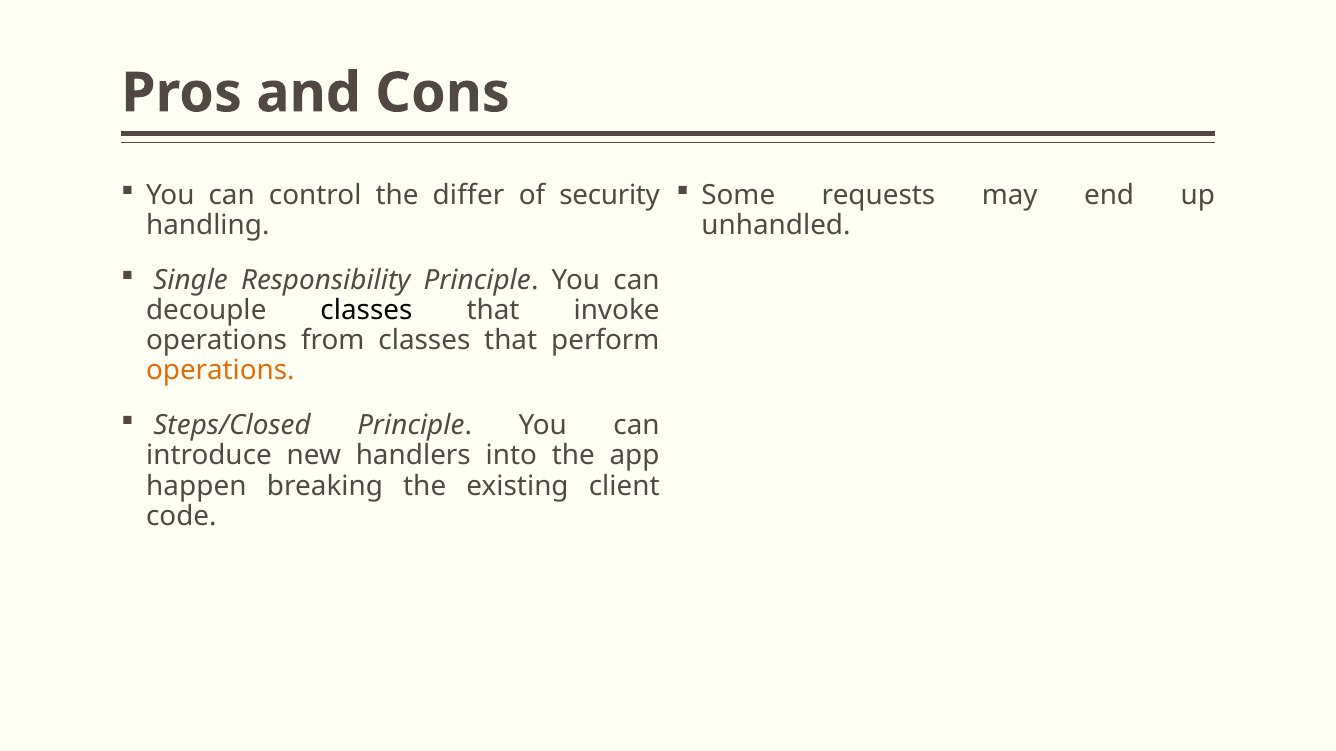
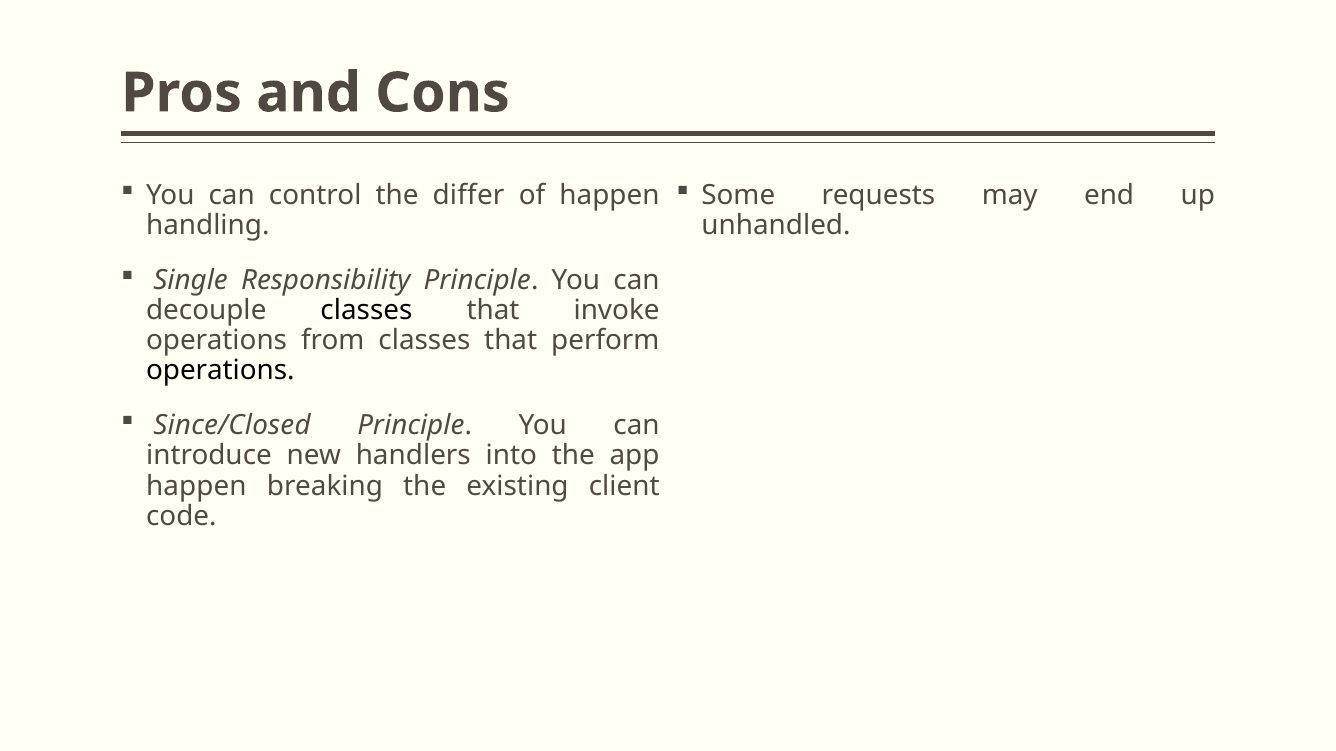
of security: security -> happen (609, 195)
operations colour: orange -> black (220, 371)
Steps/Closed: Steps/Closed -> Since/Closed (232, 426)
